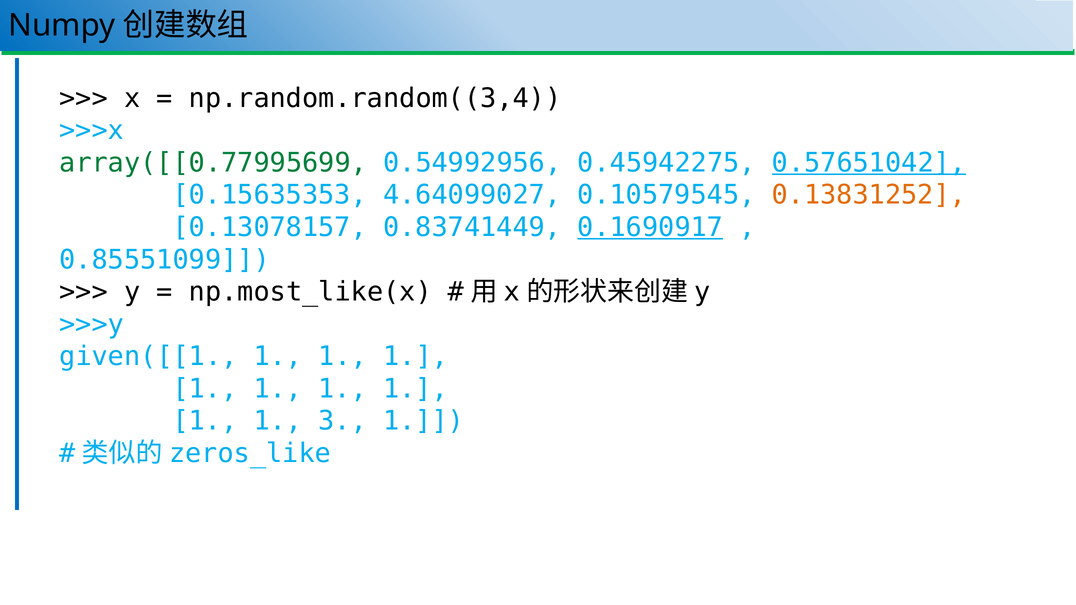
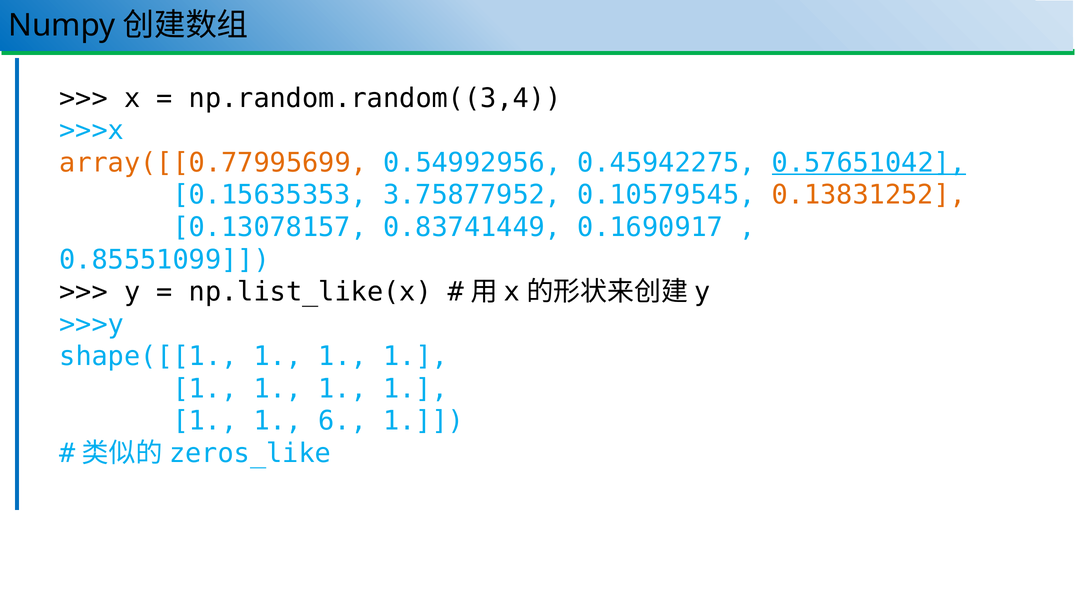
array([[0.77995699 colour: green -> orange (213, 163)
4.64099027: 4.64099027 -> 3.75877952 (472, 195)
0.1690917 underline: present -> none (650, 227)
np.most_like(x: np.most_like(x -> np.list_like(x (310, 292)
given([[1: given([[1 -> shape([[1 (148, 357)
3: 3 -> 6 (343, 421)
